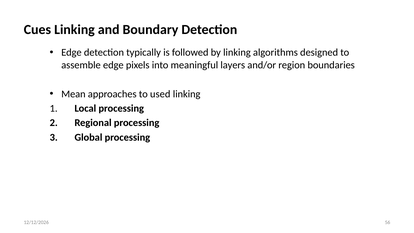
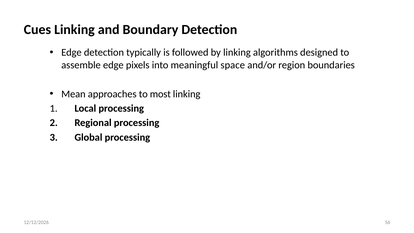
layers: layers -> space (233, 65)
used: used -> most (160, 94)
